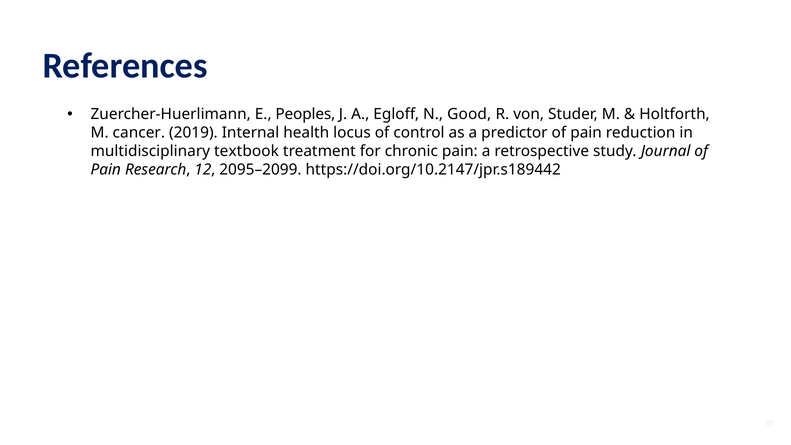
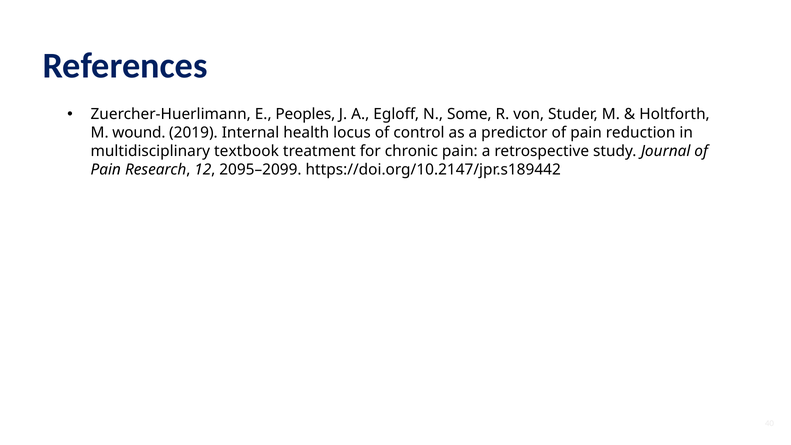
Good: Good -> Some (469, 114)
cancer: cancer -> wound (139, 133)
